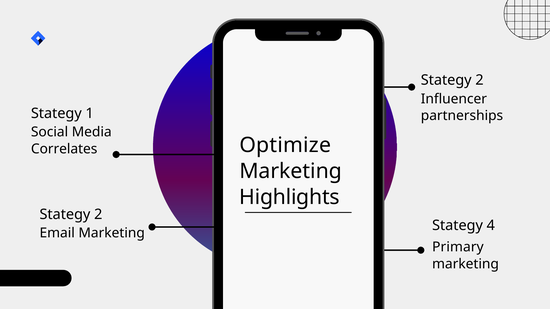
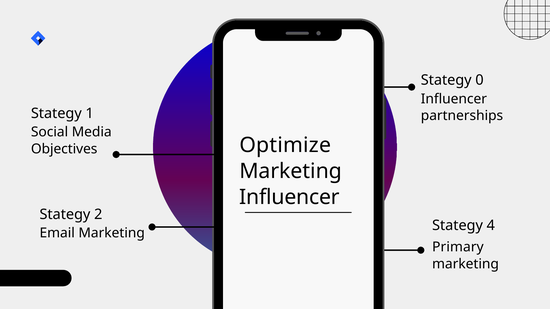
2: 2 -> 0 (479, 80)
Correlates: Correlates -> Objectives (64, 149)
Highlights: Highlights -> Influencer (289, 197)
